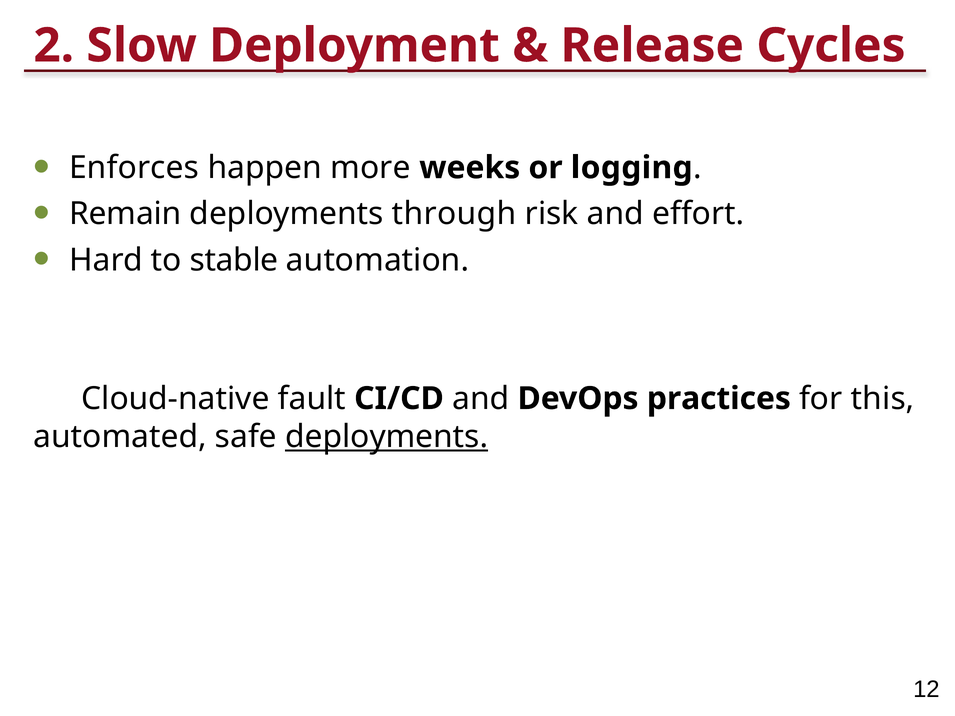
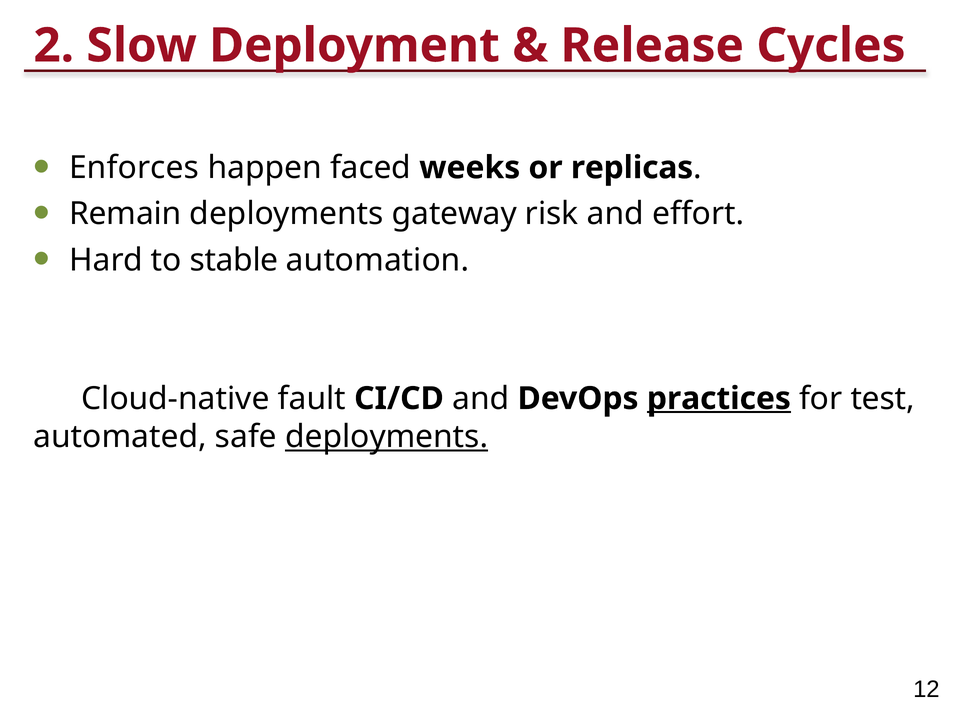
more: more -> faced (371, 168)
logging: logging -> replicas (632, 168)
through: through -> gateway (454, 214)
practices underline: none -> present (719, 399)
this: this -> test (883, 399)
